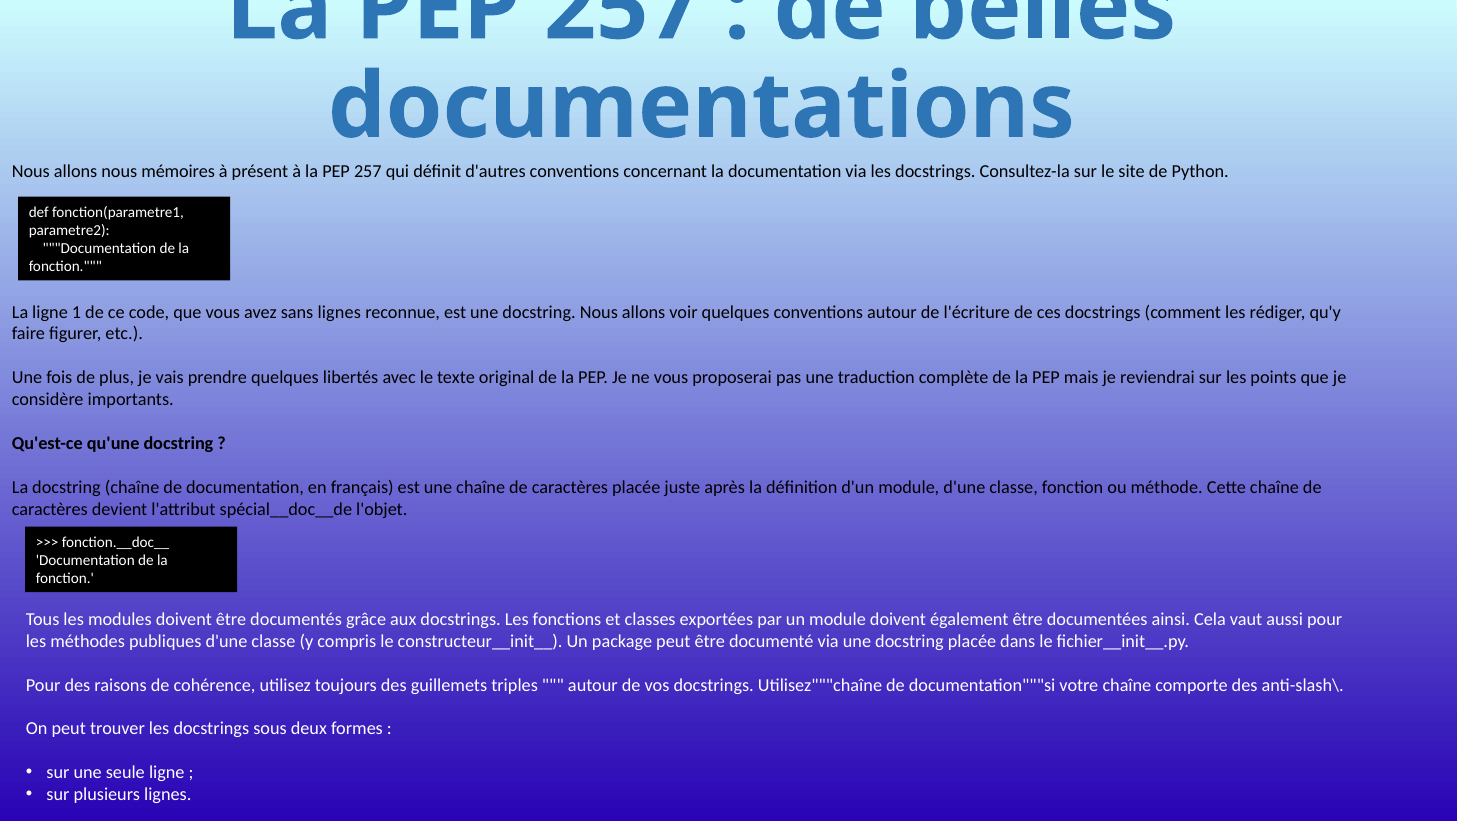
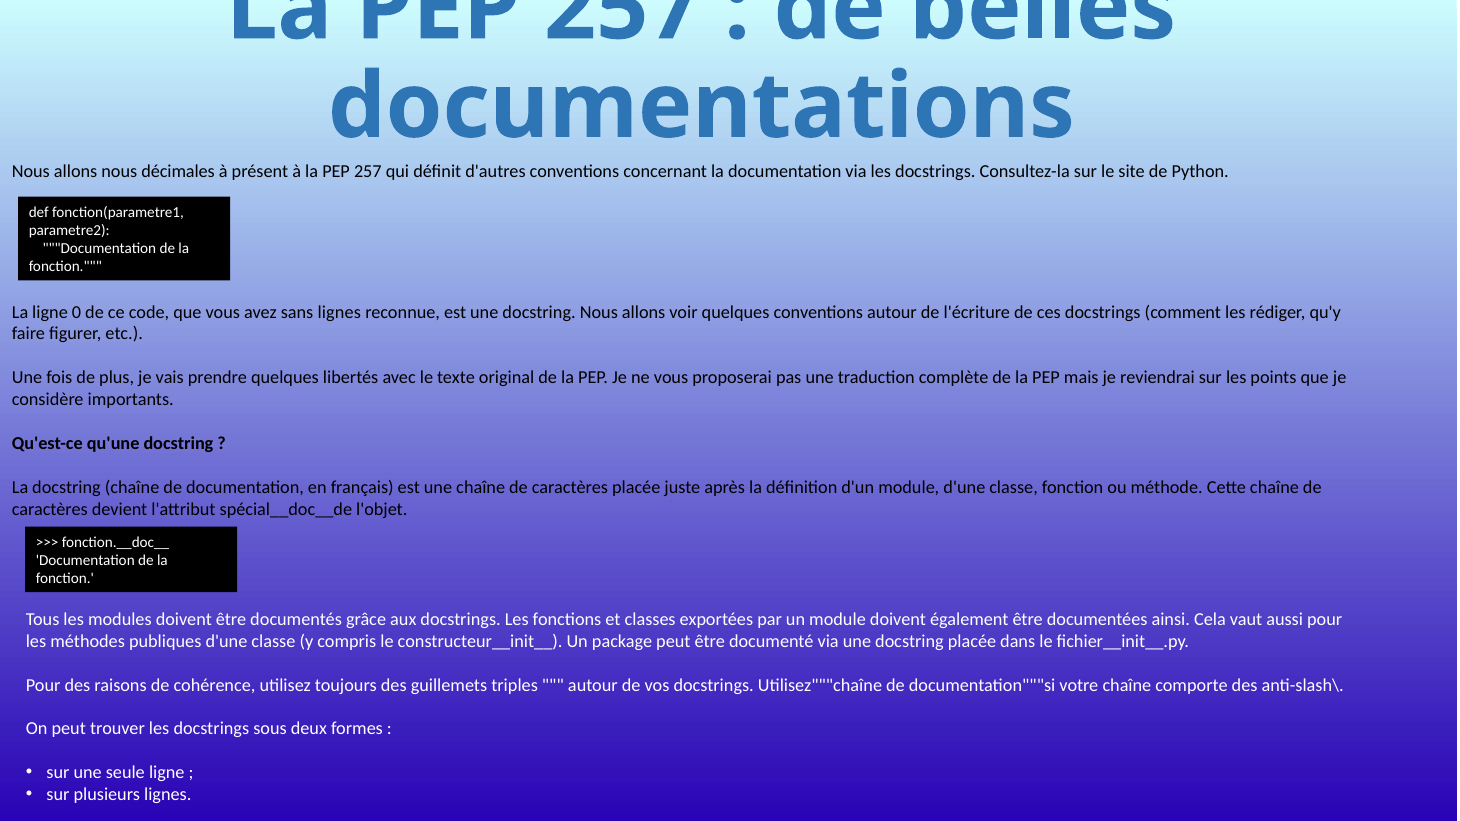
mémoires: mémoires -> décimales (178, 171)
1: 1 -> 0 (77, 312)
